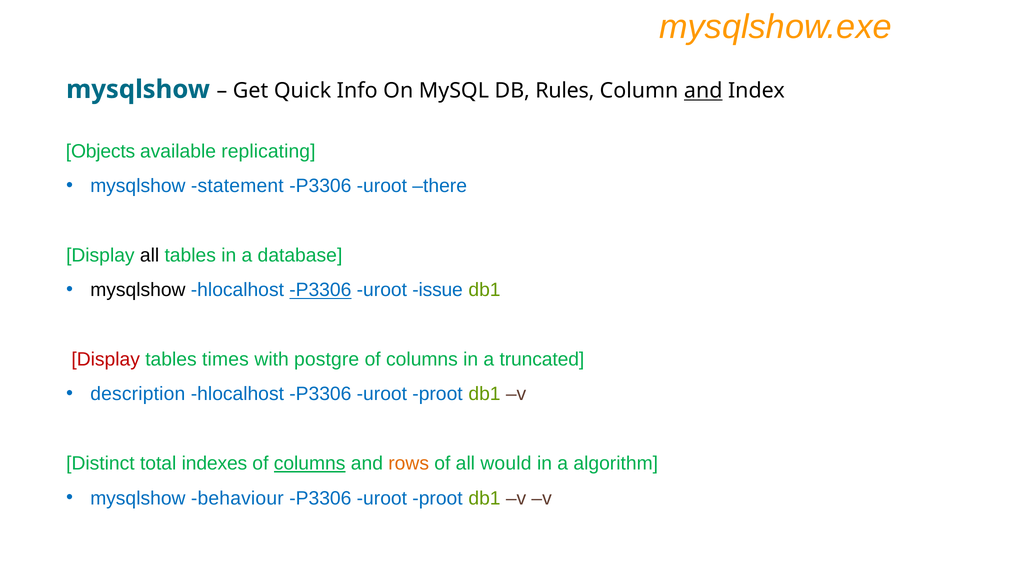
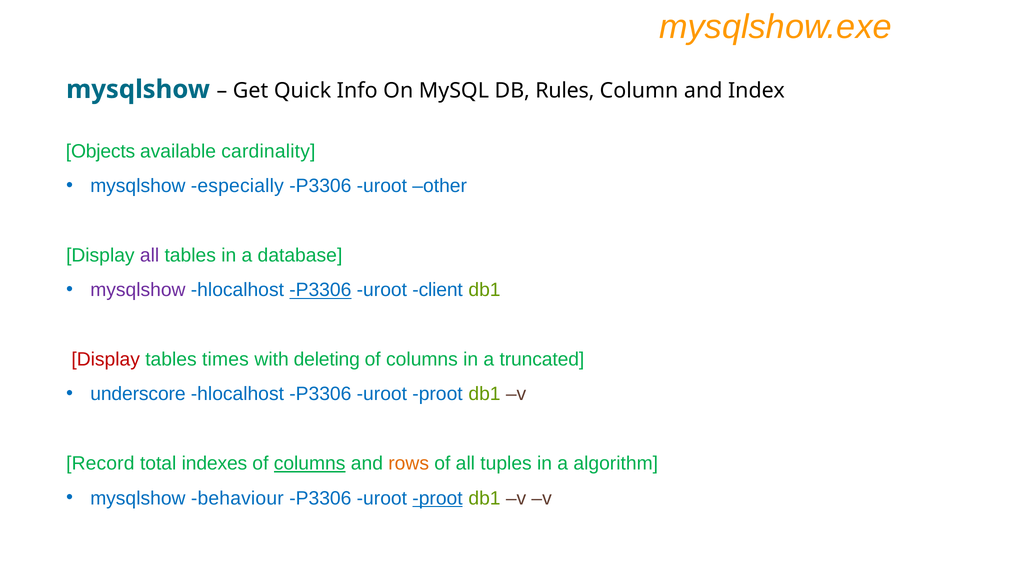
and underline: present -> none (703, 91)
replicating: replicating -> cardinality (268, 151)
statement: statement -> especially (237, 186)
there: there -> other (440, 186)
all colour: black -> purple (150, 256)
mysqlshow colour: black -> purple (138, 290)
issue: issue -> client (438, 290)
postgre: postgre -> deleting (327, 360)
description: description -> underscore (138, 394)
Distinct: Distinct -> Record (100, 464)
would: would -> tuples (506, 464)
proot underline: none -> present (438, 498)
